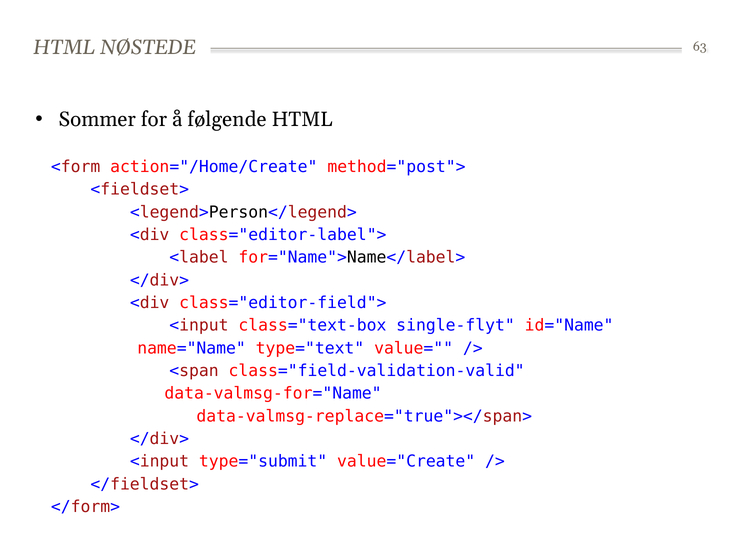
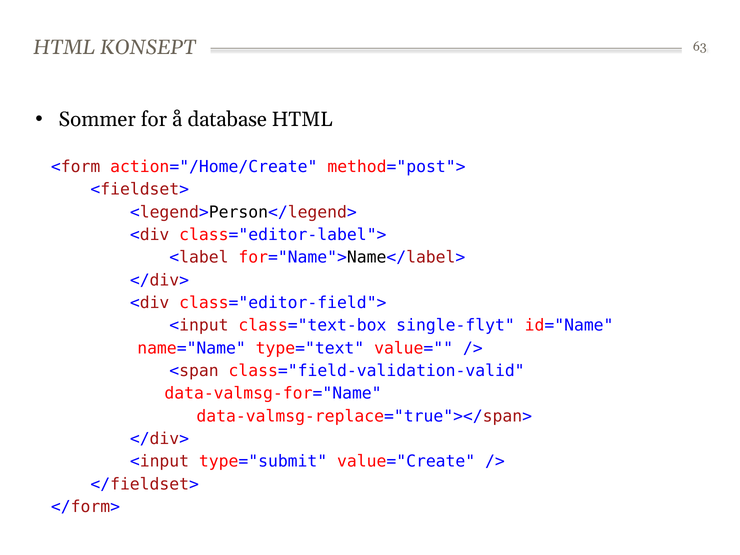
NØSTEDE: NØSTEDE -> KONSEPT (148, 48)
følgende: følgende -> database (227, 120)
